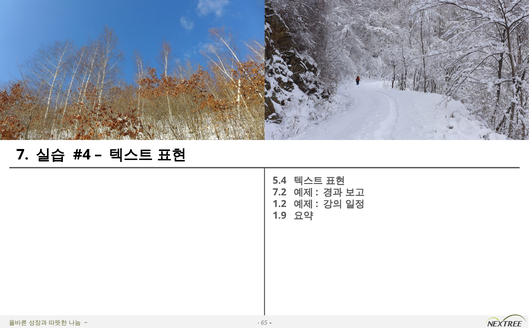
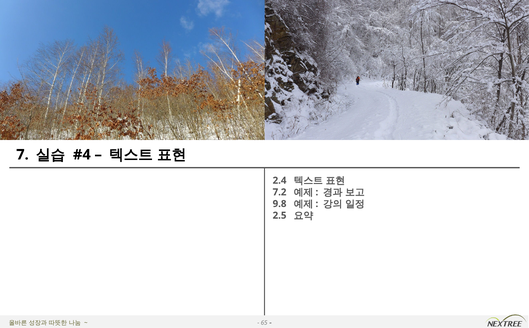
5.4: 5.4 -> 2.4 (280, 181)
1.2: 1.2 -> 9.8 (280, 204)
1.9: 1.9 -> 2.5 (280, 216)
